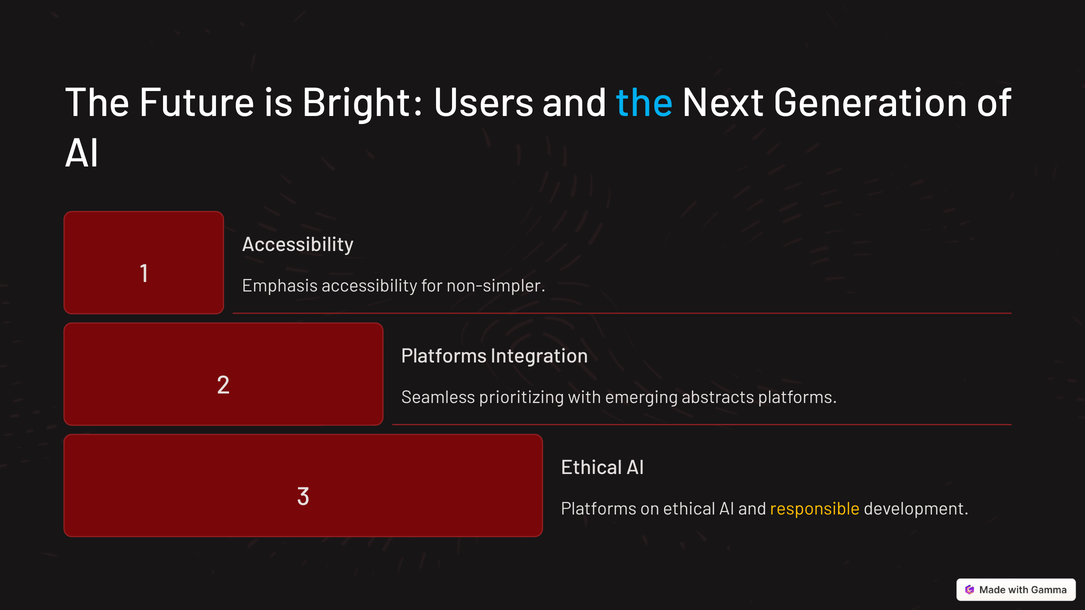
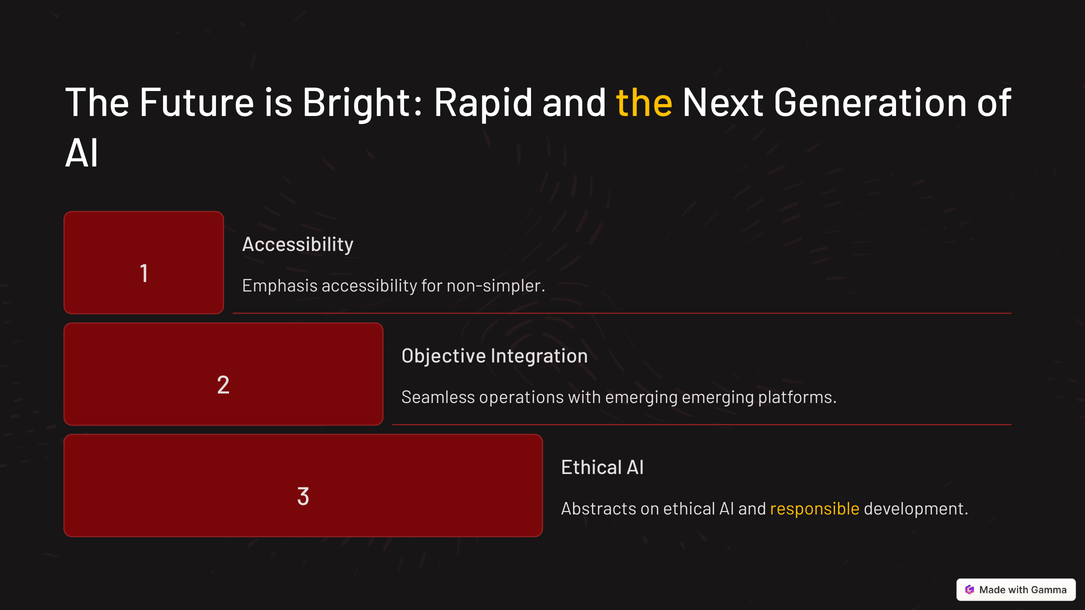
Users: Users -> Rapid (484, 103)
the colour: light blue -> yellow (645, 103)
Platforms: Platforms -> Objective (444, 356)
prioritizing: prioritizing -> operations (522, 398)
emerging abstracts: abstracts -> emerging (718, 398)
Platforms: Platforms -> Abstracts (599, 509)
